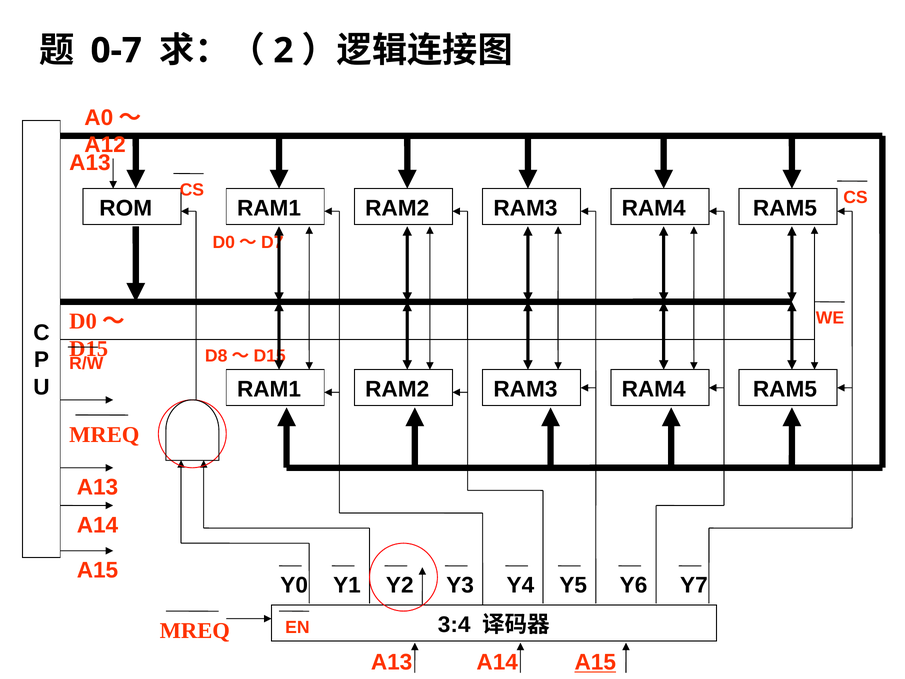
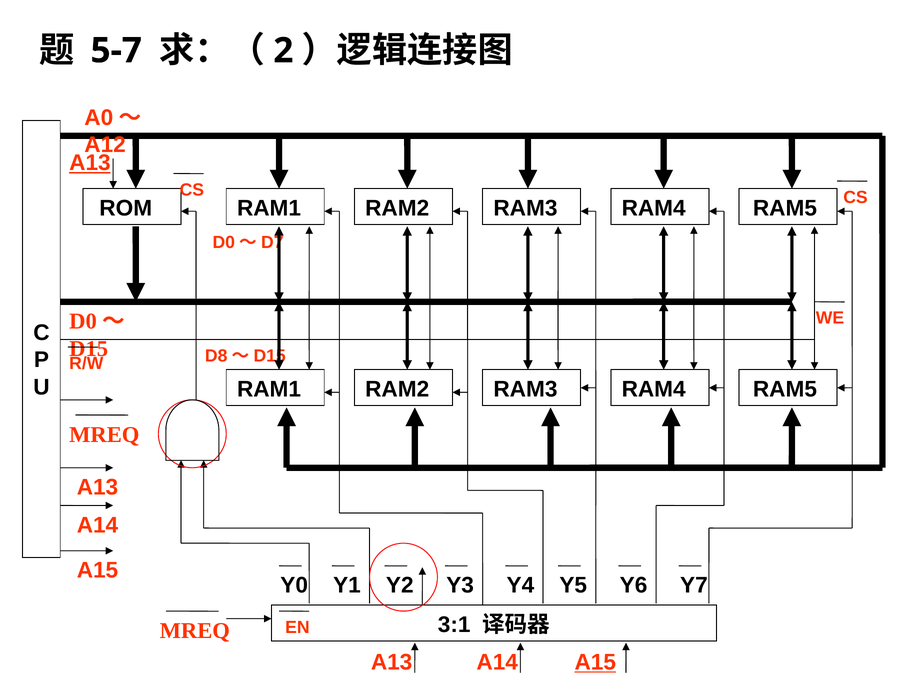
0-7: 0-7 -> 5-7 (116, 51)
A13 underline: none -> present (90, 163)
3:4: 3:4 -> 3:1 (454, 624)
